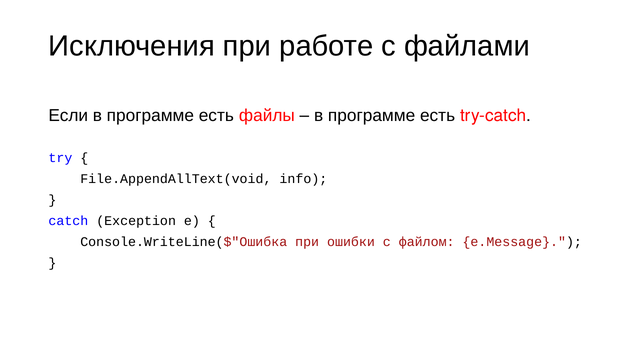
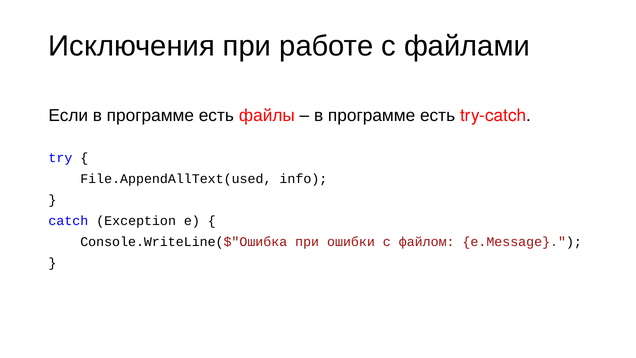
File.AppendAllText(void: File.AppendAllText(void -> File.AppendAllText(used (176, 179)
